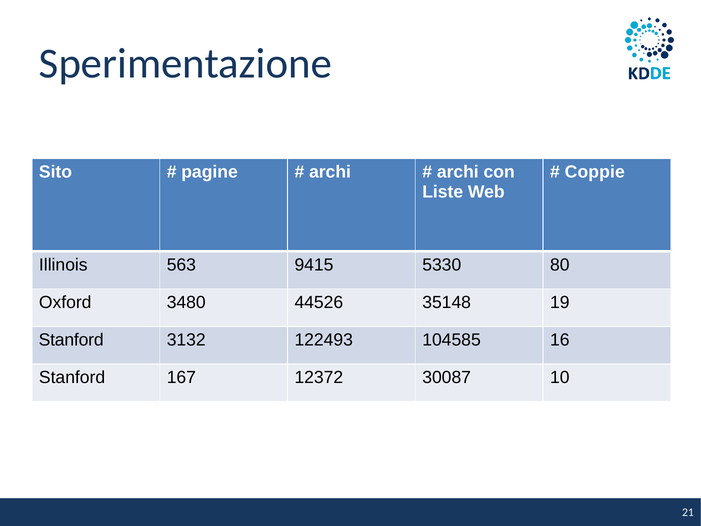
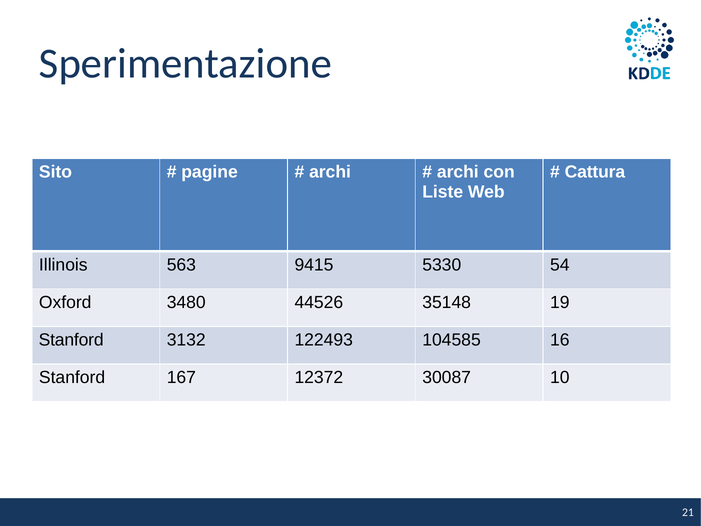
Coppie: Coppie -> Cattura (595, 172)
80: 80 -> 54 (560, 265)
